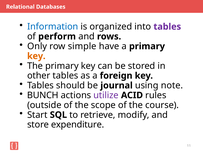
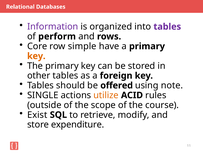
Information colour: blue -> purple (53, 27)
Only: Only -> Core (37, 46)
journal: journal -> offered (117, 85)
BUNCH: BUNCH -> SINGLE (43, 95)
utilize colour: purple -> orange (106, 95)
Start: Start -> Exist (37, 114)
